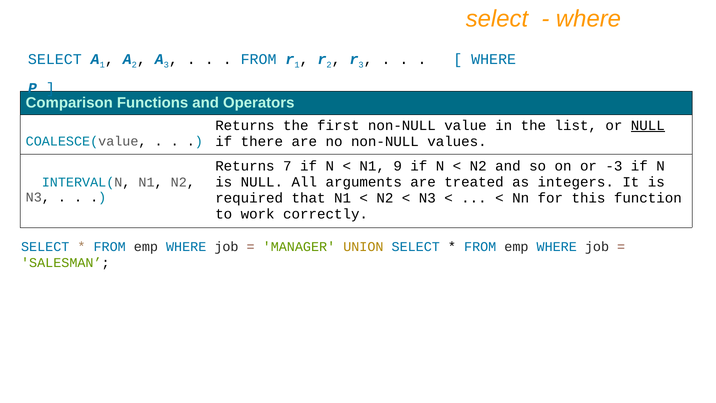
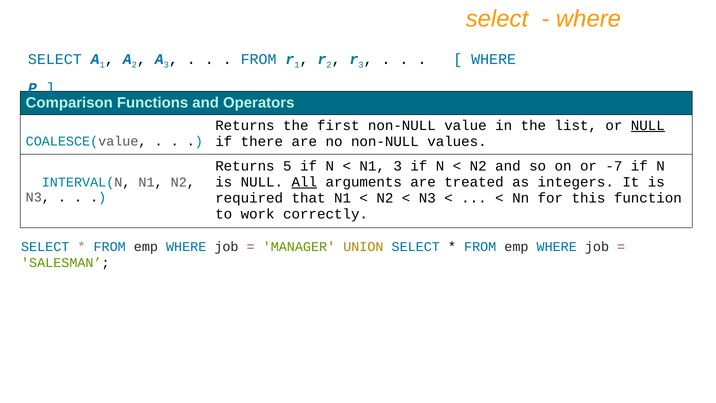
7: 7 -> 5 (287, 166)
N1 9: 9 -> 3 (398, 166)
-3: -3 -> -7 (614, 166)
All underline: none -> present (304, 182)
